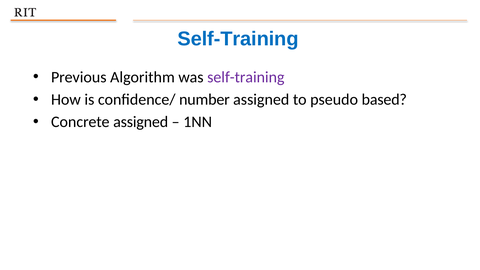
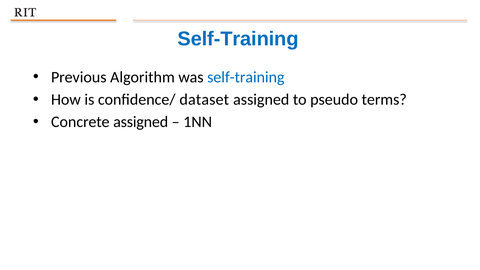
self-training colour: purple -> blue (246, 77)
number: number -> dataset (204, 100)
based: based -> terms (384, 100)
